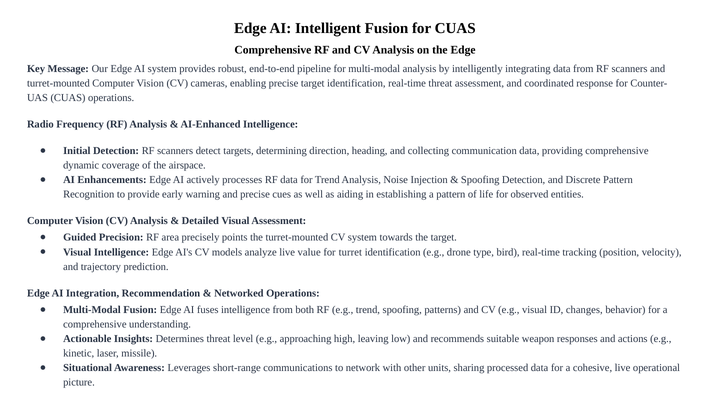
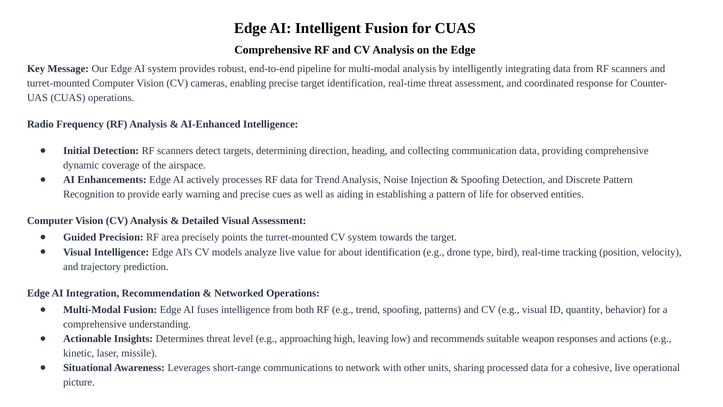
turret: turret -> about (350, 252)
changes: changes -> quantity (584, 309)
